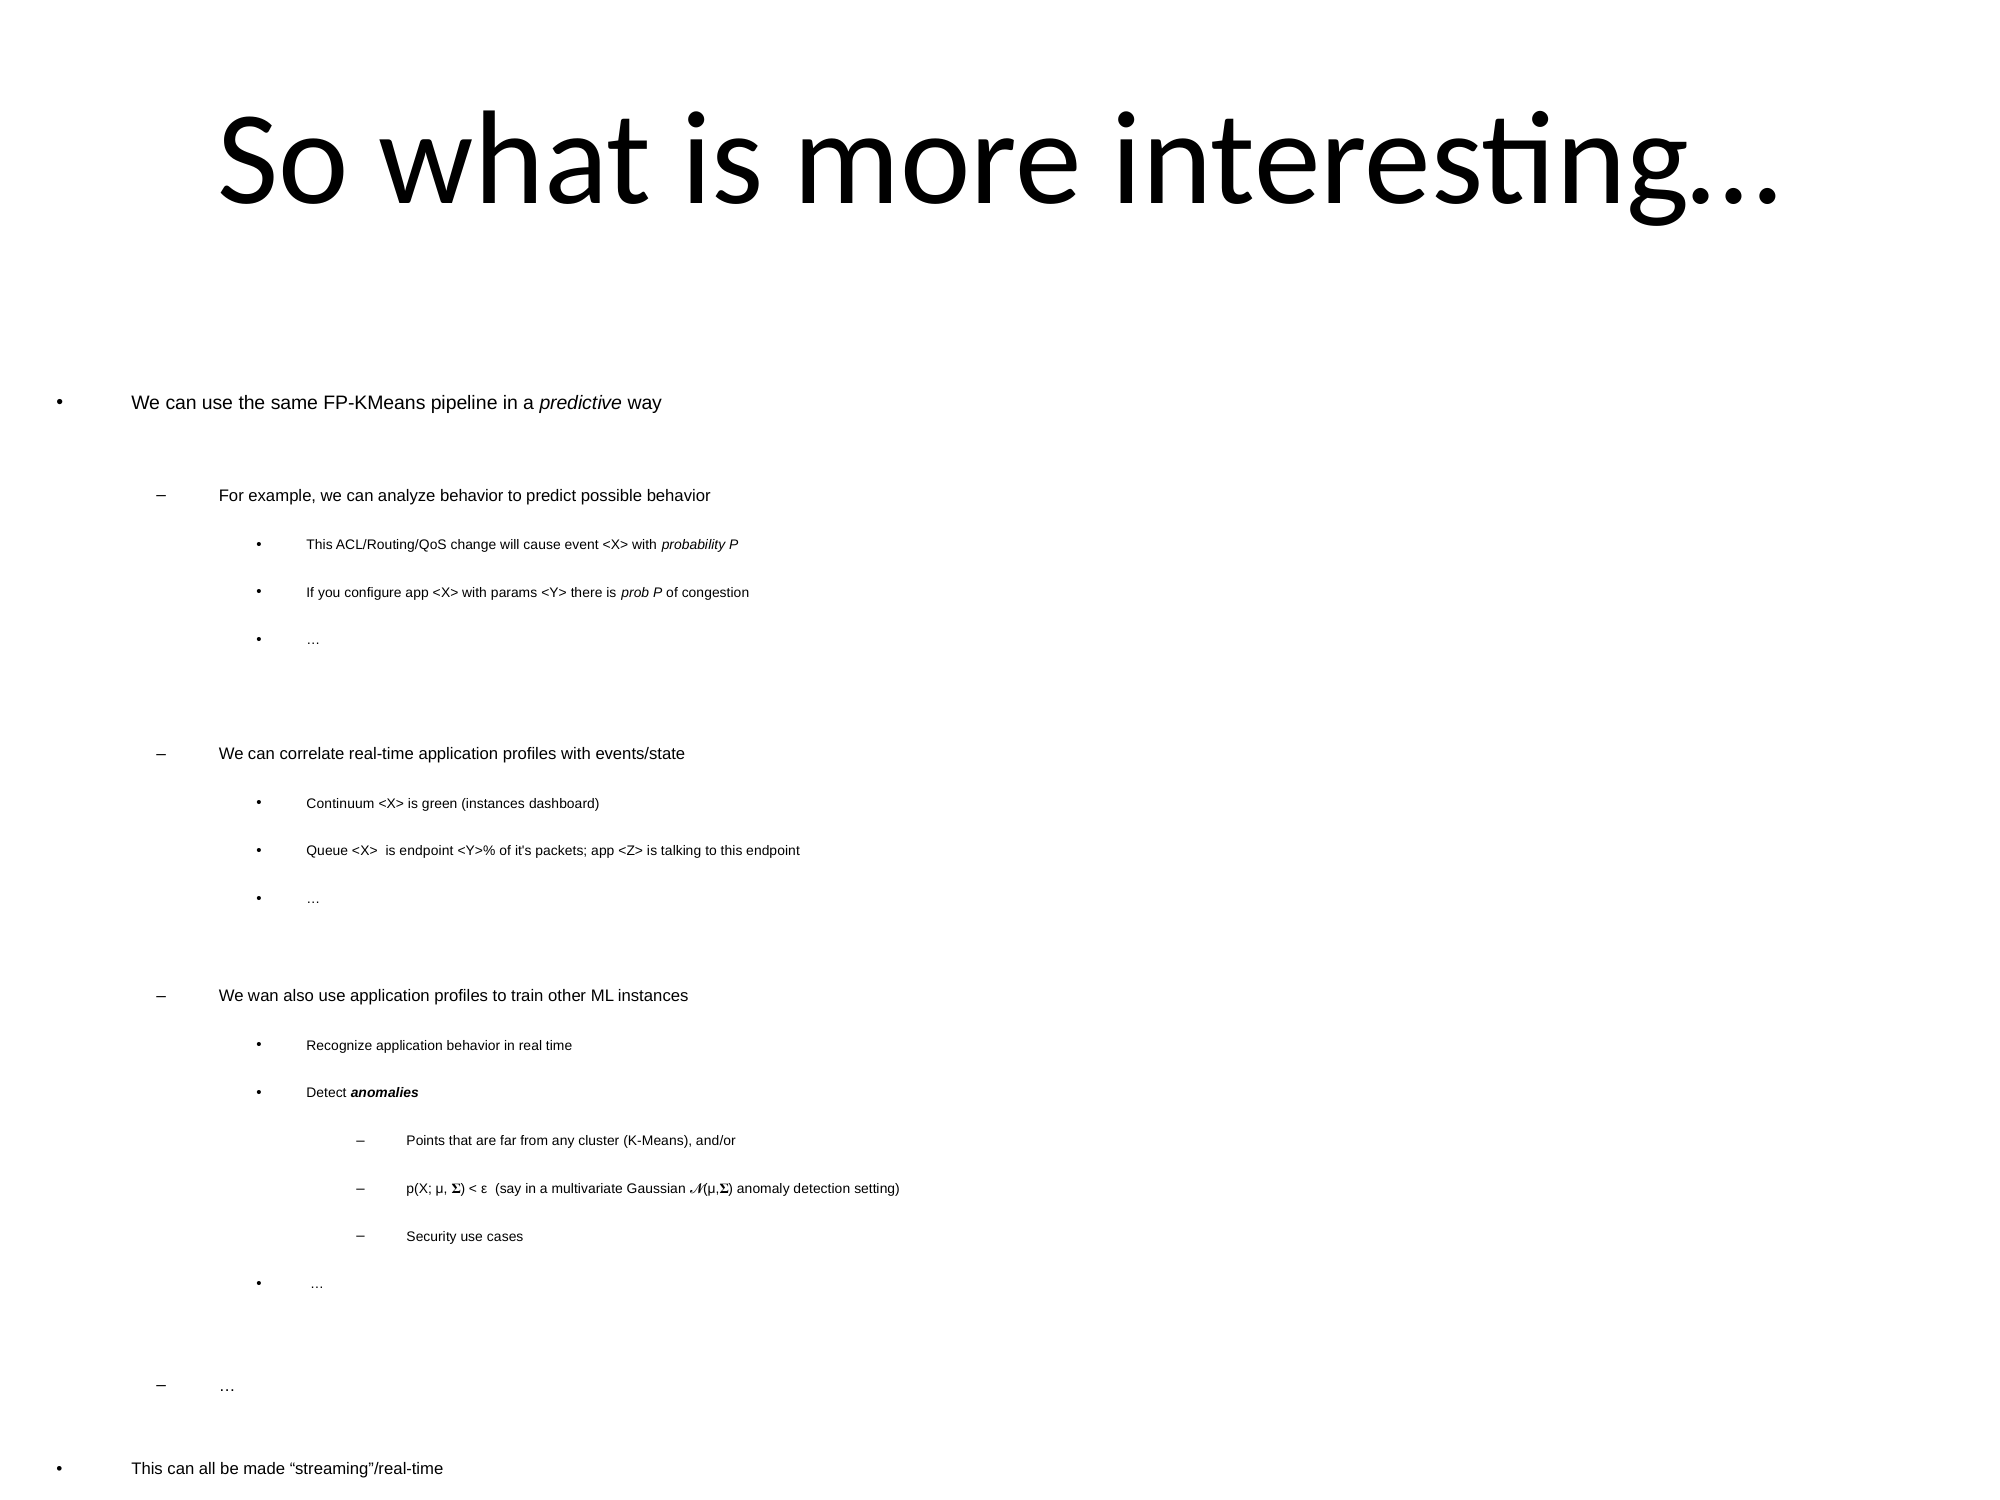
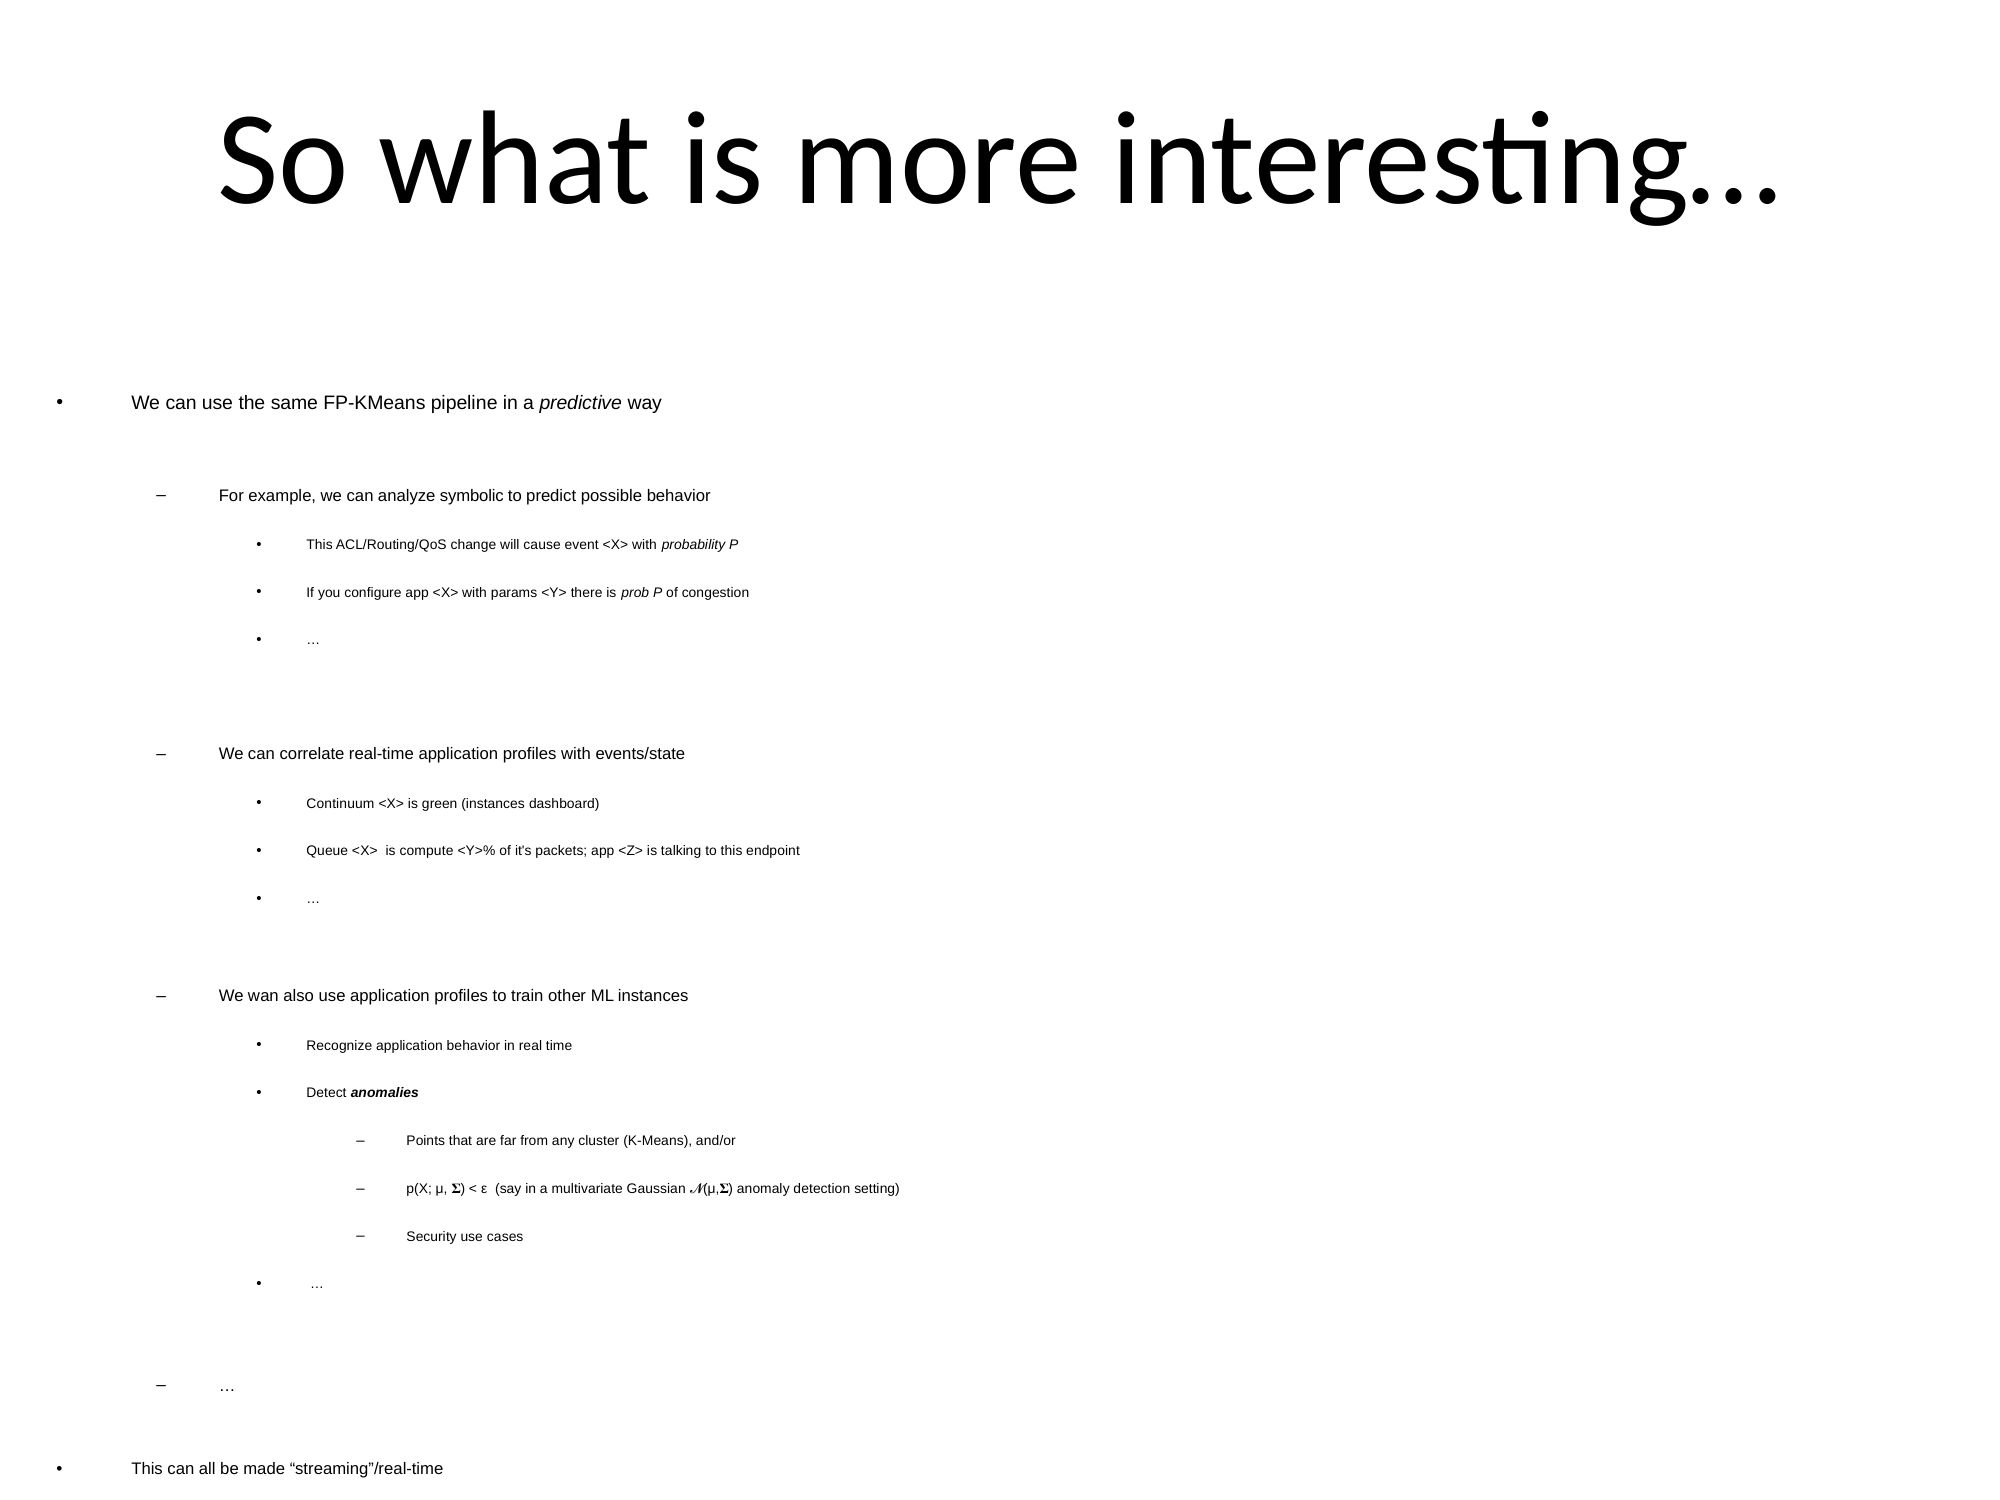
analyze behavior: behavior -> symbolic (472, 496)
is endpoint: endpoint -> compute (426, 851)
